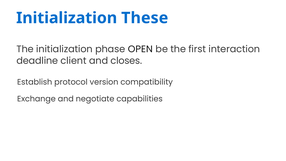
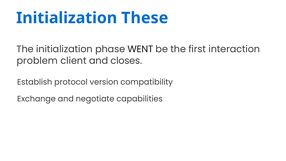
OPEN: OPEN -> WENT (140, 49)
deadline: deadline -> problem (37, 61)
